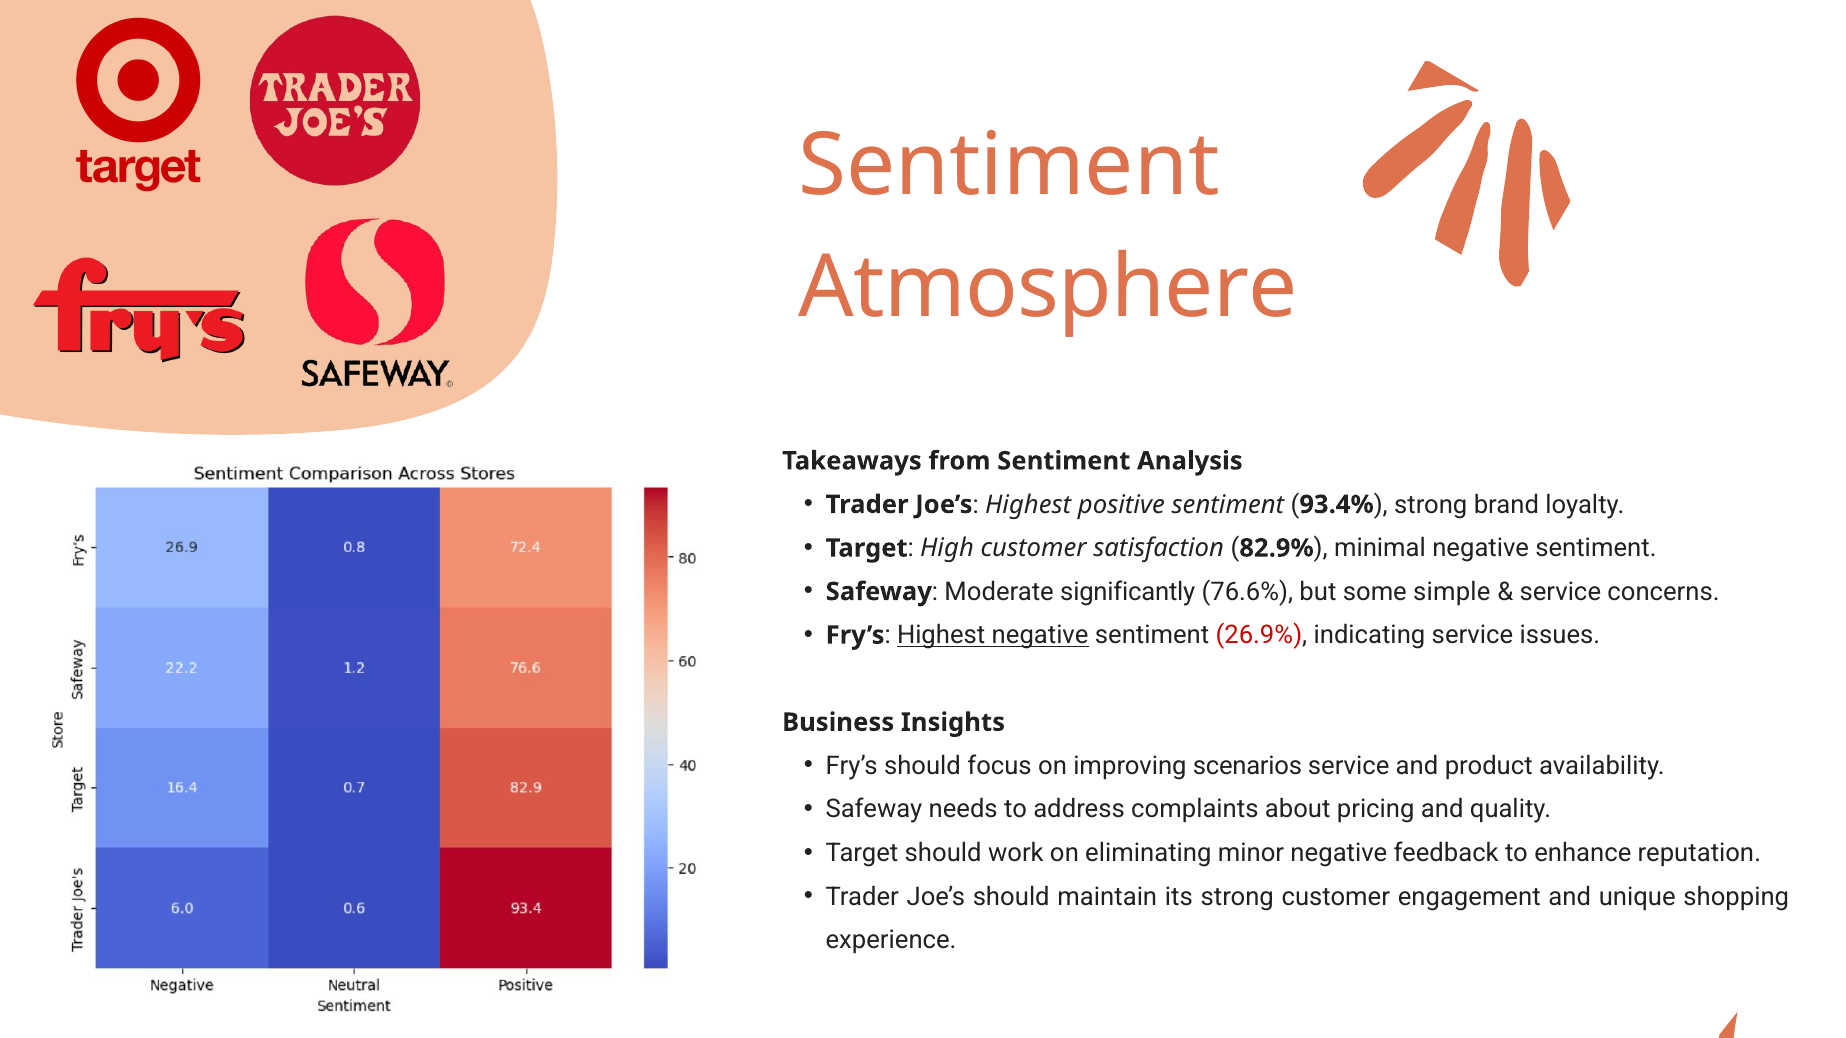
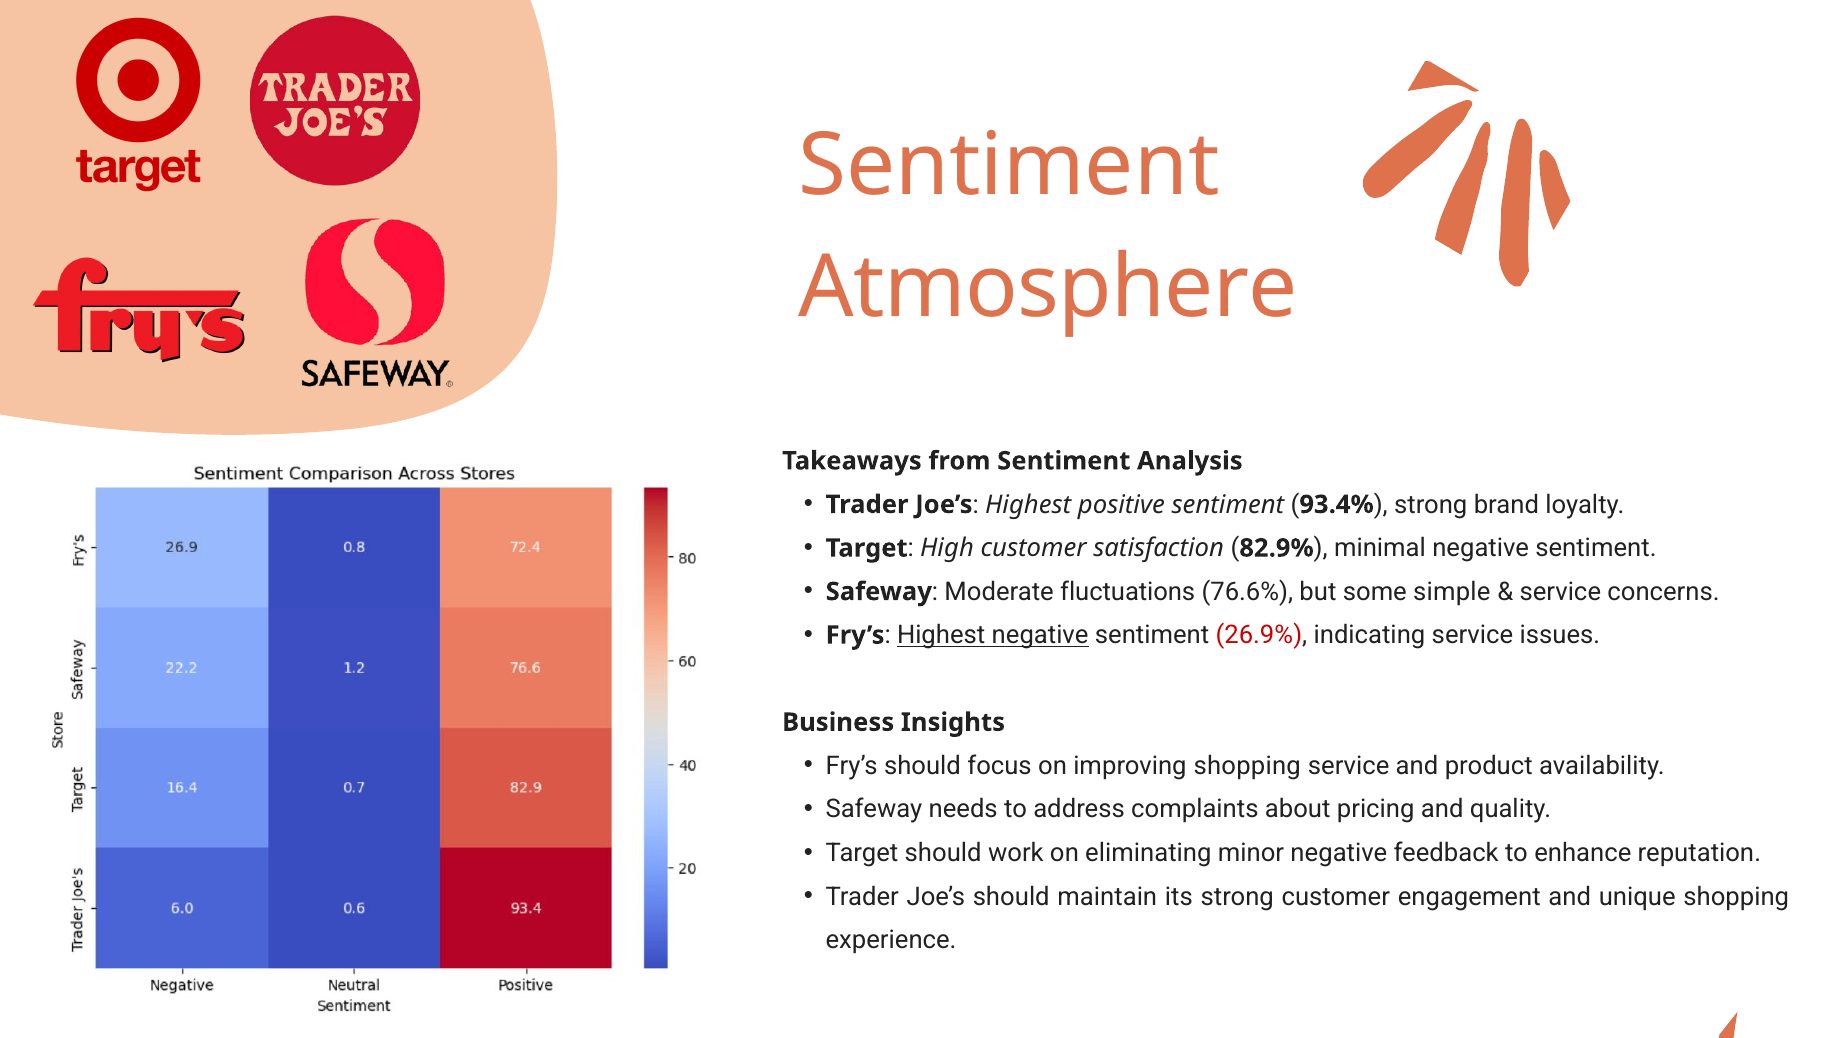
significantly: significantly -> fluctuations (1128, 592)
improving scenarios: scenarios -> shopping (1247, 766)
